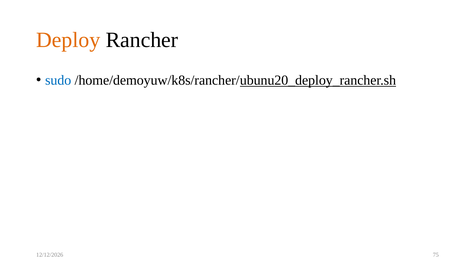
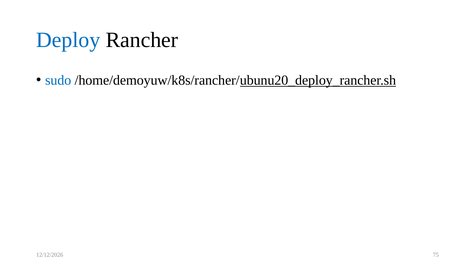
Deploy colour: orange -> blue (68, 40)
